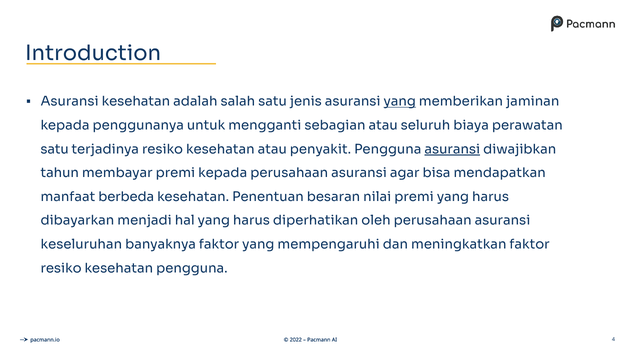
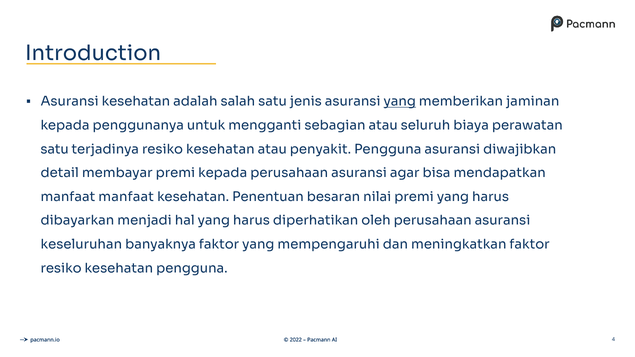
asuransi underline: present -> none (452, 149)
tahun: tahun -> detail (60, 173)
manfaat berbeda: berbeda -> manfaat (126, 197)
